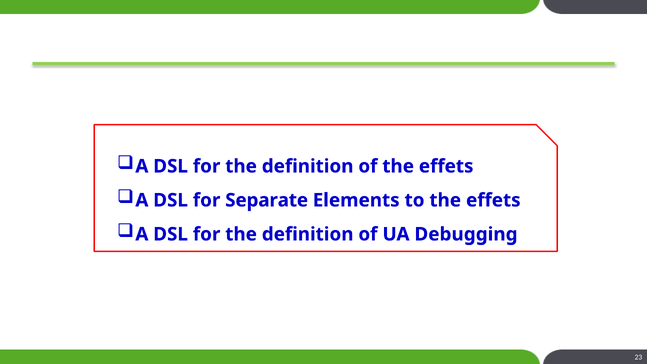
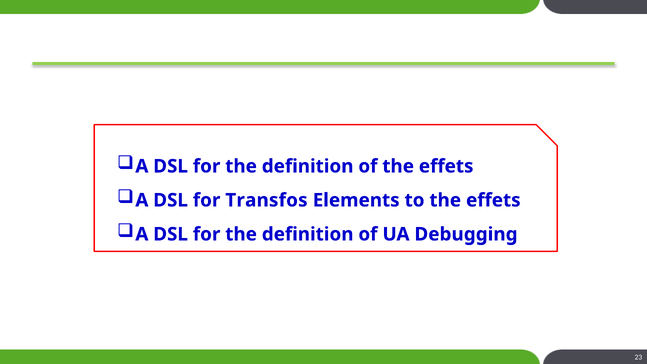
Separate: Separate -> Transfos (266, 200)
